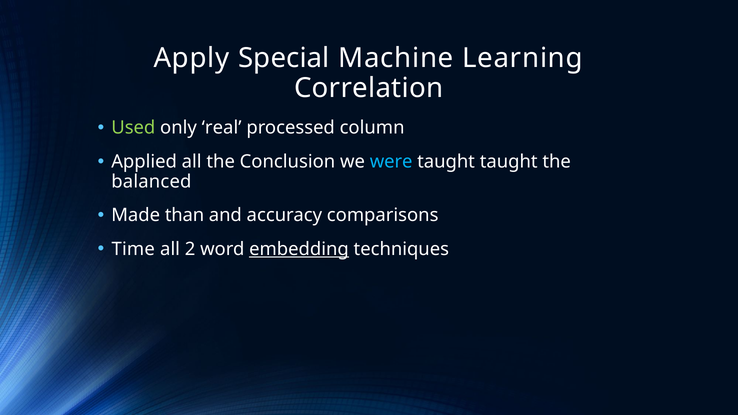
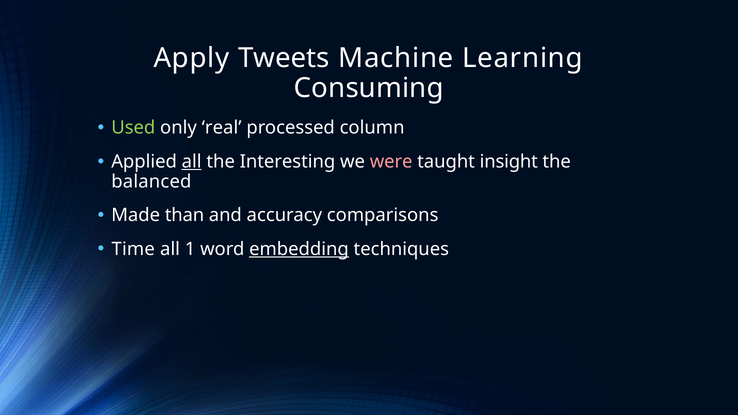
Special: Special -> Tweets (284, 58)
Correlation: Correlation -> Consuming (369, 88)
all underline: none -> present (192, 162)
Conclusion: Conclusion -> Interesting (287, 162)
were colour: light blue -> pink (391, 162)
taught taught: taught -> insight (509, 162)
2: 2 -> 1 (190, 249)
